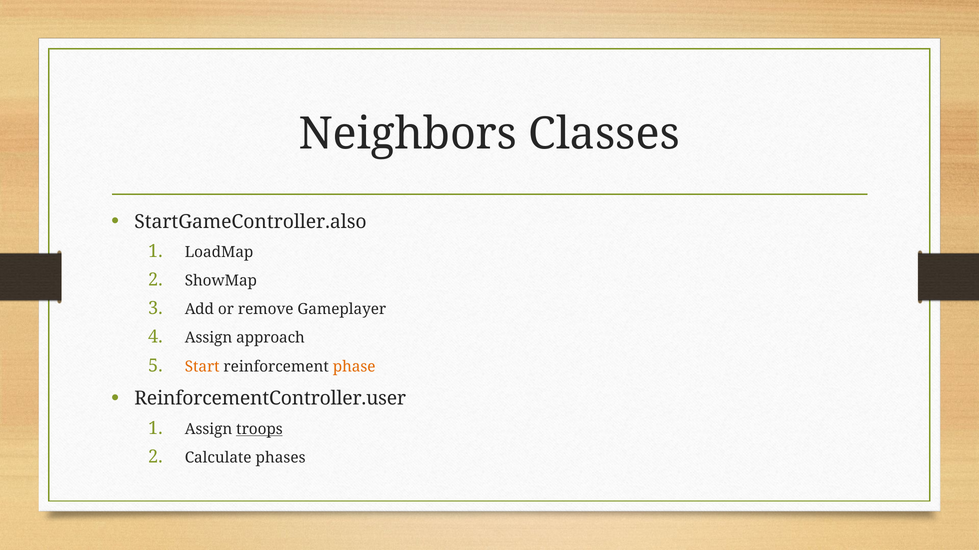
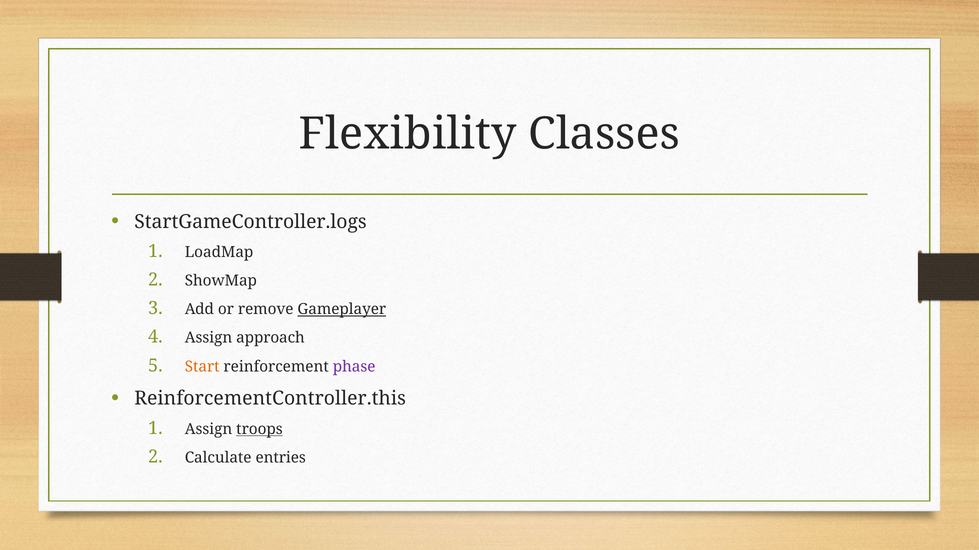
Neighbors: Neighbors -> Flexibility (408, 134)
StartGameController.also: StartGameController.also -> StartGameController.logs (250, 222)
Gameplayer underline: none -> present (342, 310)
phase colour: orange -> purple (354, 367)
ReinforcementController.user: ReinforcementController.user -> ReinforcementController.this (270, 399)
phases: phases -> entries (281, 458)
